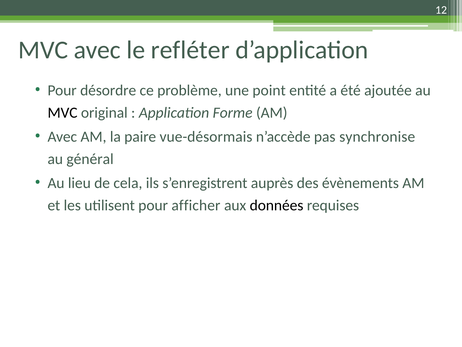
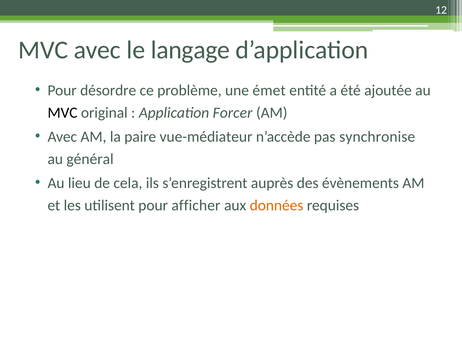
refléter: refléter -> langage (190, 50)
point: point -> émet (269, 90)
Forme: Forme -> Forcer (233, 112)
vue-désormais: vue-désormais -> vue-médiateur (206, 137)
données colour: black -> orange (277, 205)
